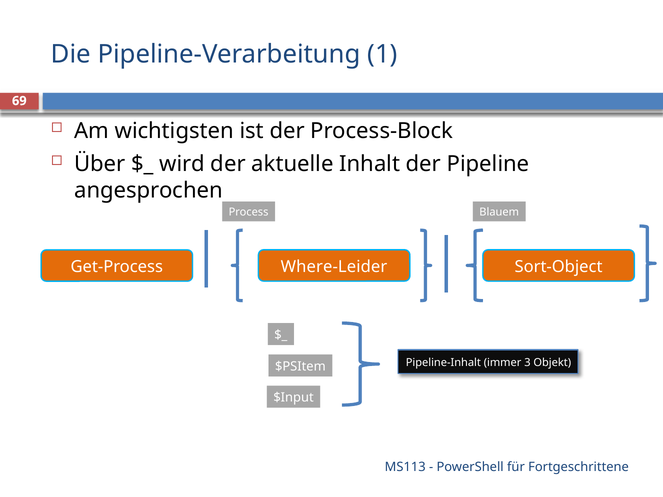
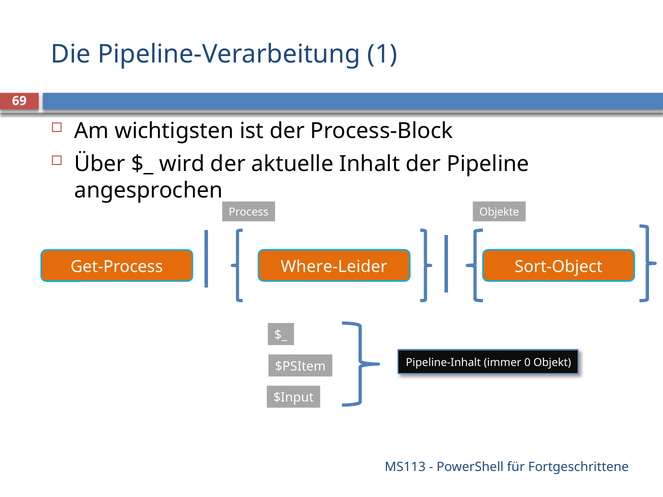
Blauem: Blauem -> Objekte (499, 212)
3: 3 -> 0 (527, 363)
